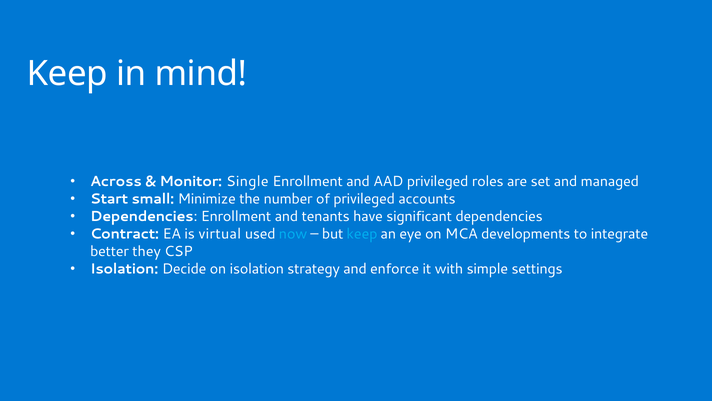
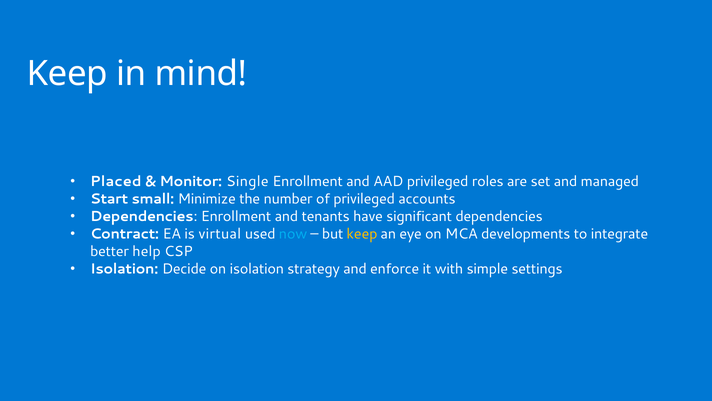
Across: Across -> Placed (116, 181)
keep colour: light blue -> yellow (362, 234)
they: they -> help (147, 251)
